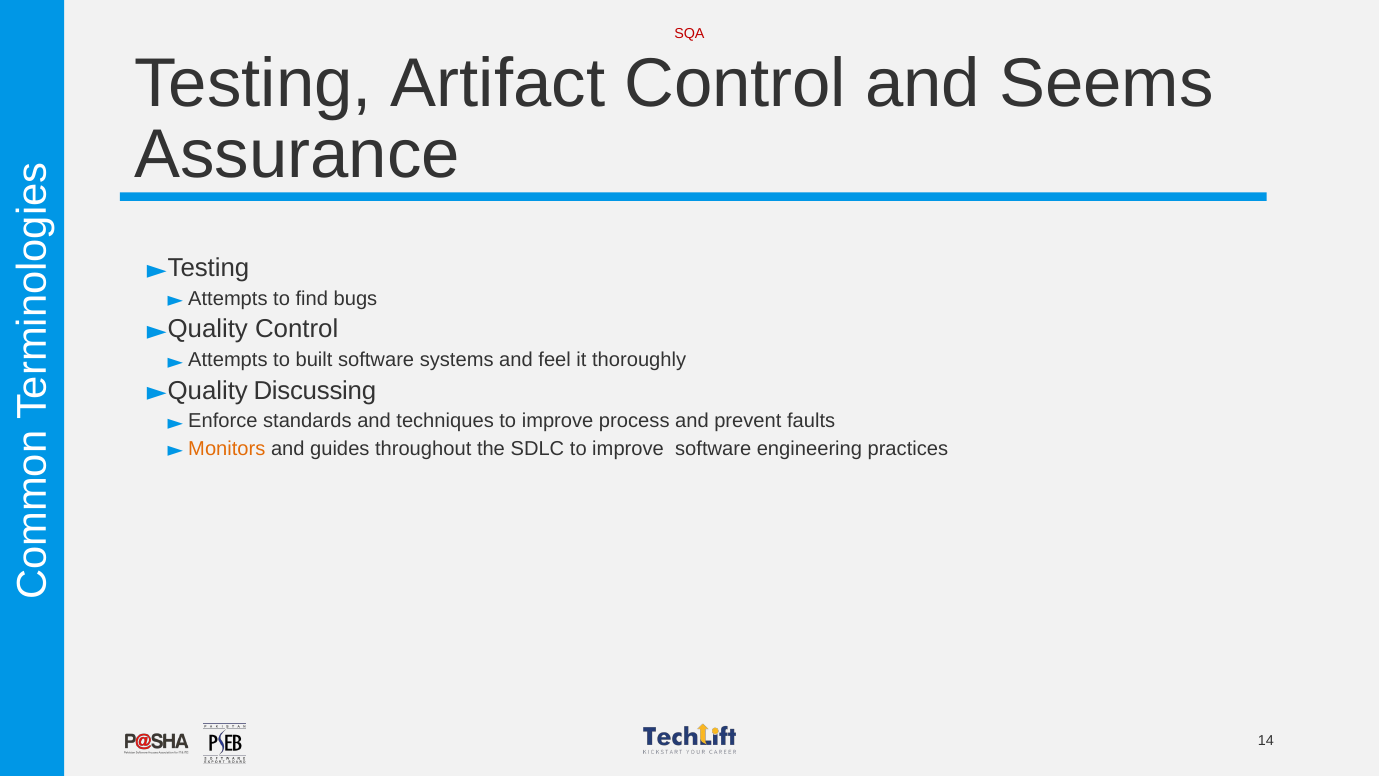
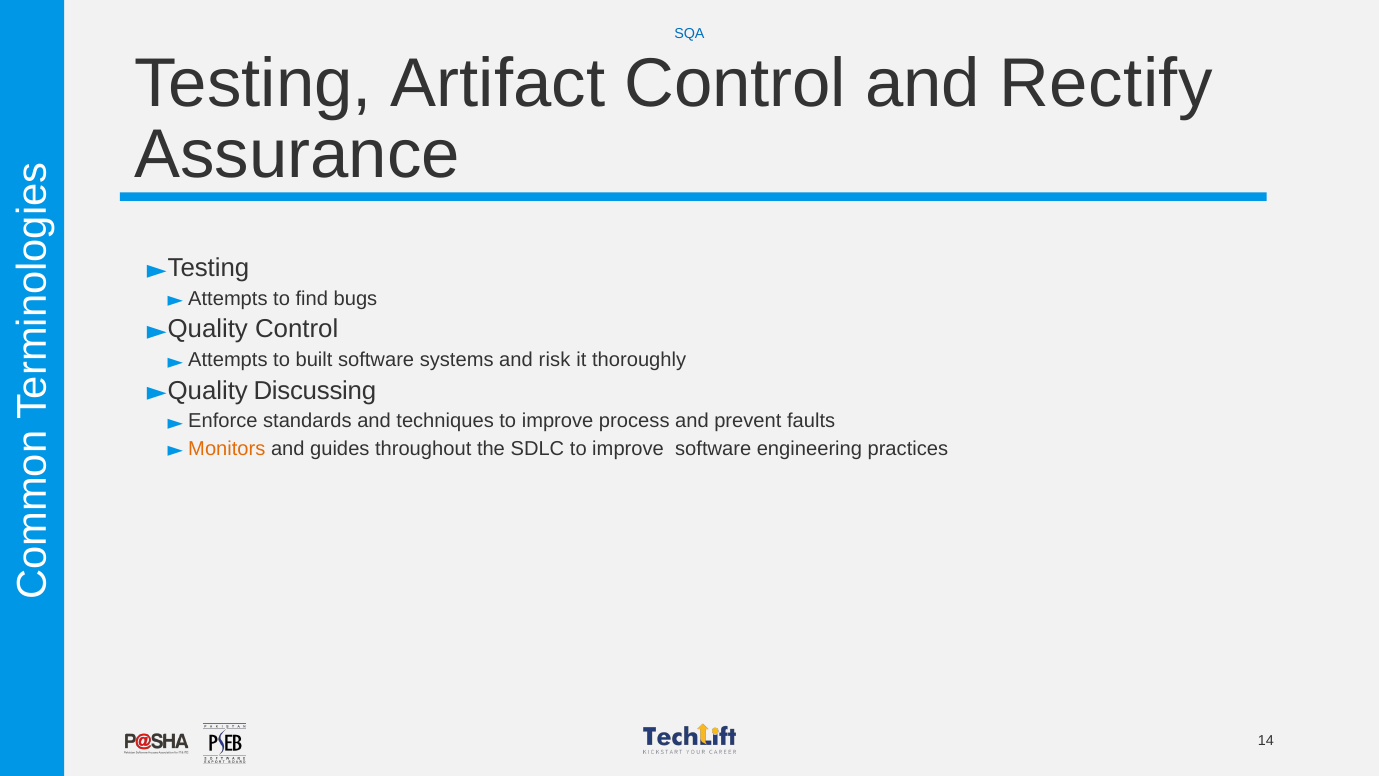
SQA colour: red -> blue (689, 33)
Seems: Seems -> Rectify (1106, 84)
feel: feel -> risk (555, 360)
